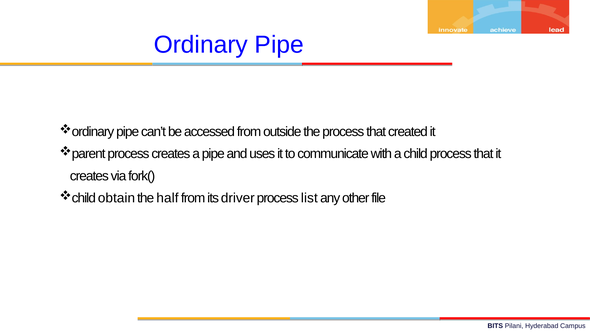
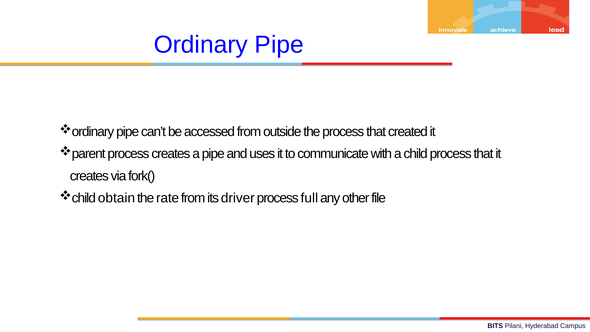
half: half -> rate (168, 198)
list: list -> full (309, 198)
